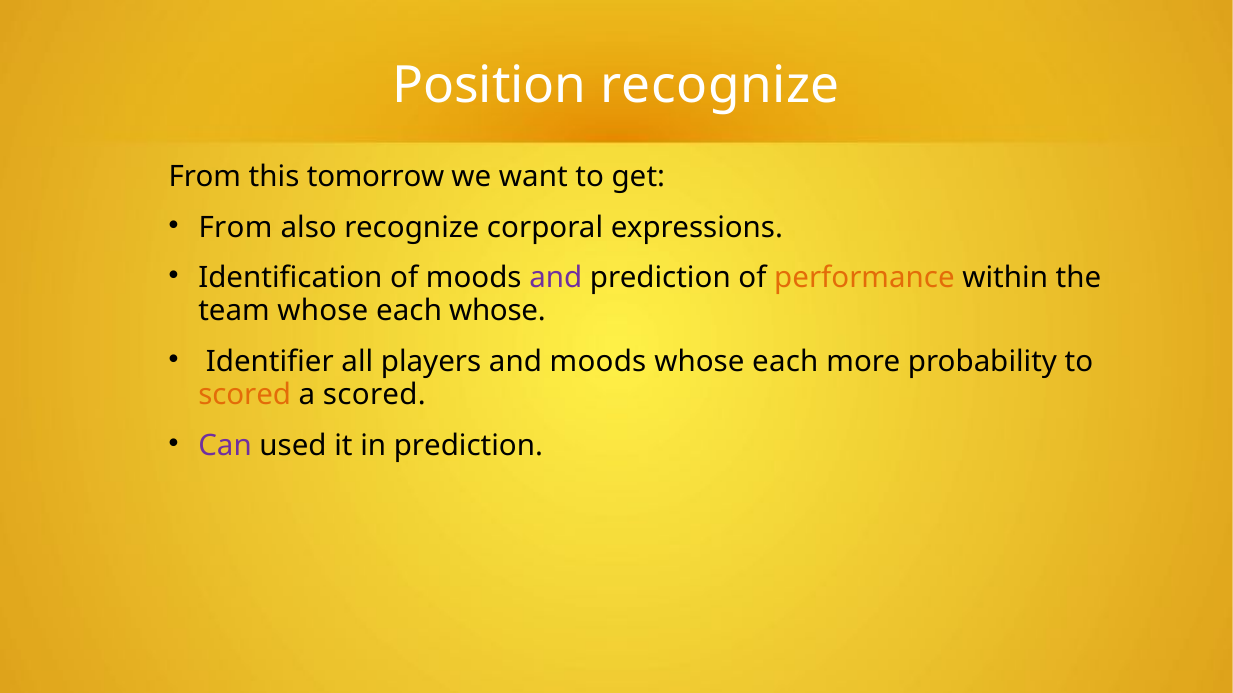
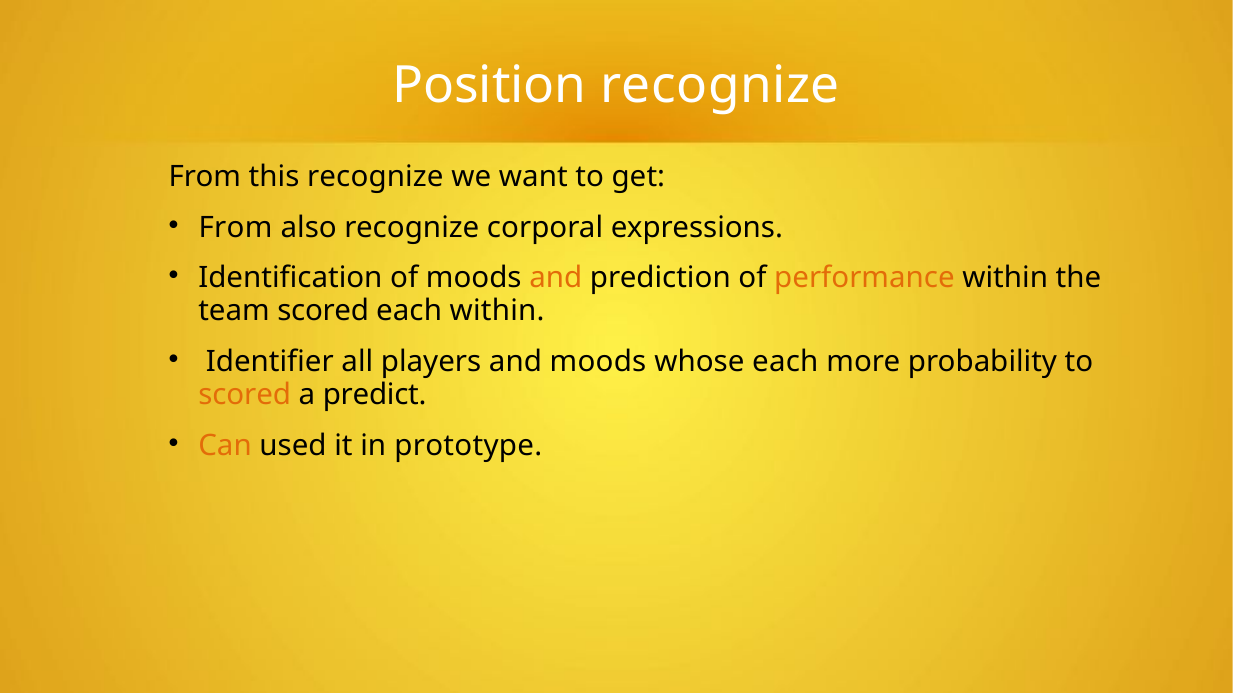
this tomorrow: tomorrow -> recognize (375, 177)
and colour: purple -> orange (556, 278)
team whose: whose -> scored (323, 311)
each whose: whose -> within (497, 311)
a scored: scored -> predict (375, 395)
Can colour: purple -> orange (225, 446)
in prediction: prediction -> prototype (468, 446)
